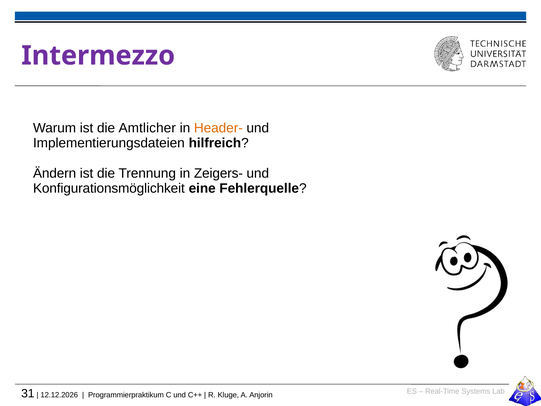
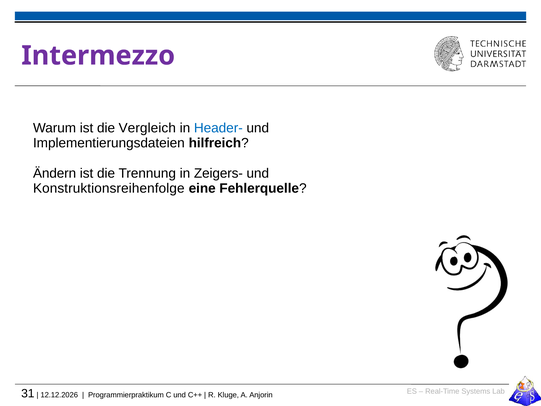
Amtlicher: Amtlicher -> Vergleich (147, 128)
Header- colour: orange -> blue (218, 128)
Konfigurationsmöglichkeit: Konfigurationsmöglichkeit -> Konstruktionsreihenfolge (109, 188)
